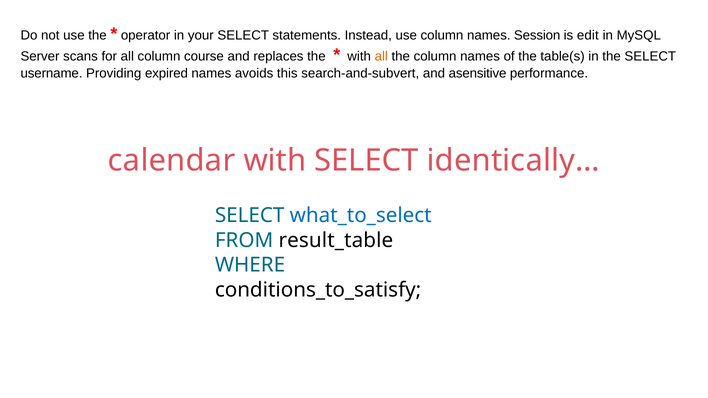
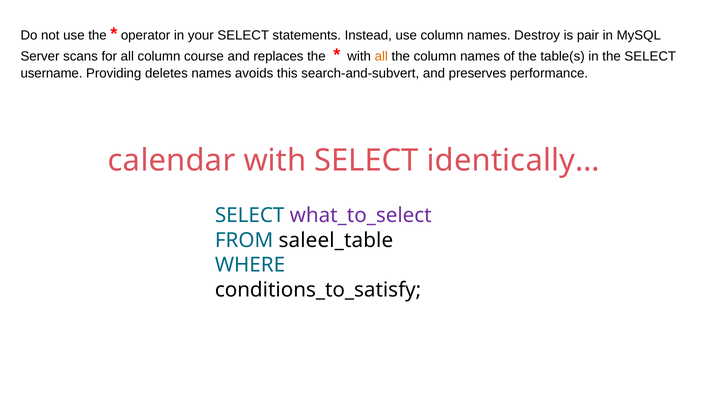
Session: Session -> Destroy (537, 35)
edit: edit -> pair (588, 35)
expired: expired -> deletes (166, 73)
asensitive: asensitive -> preserves (478, 73)
what_to_select colour: blue -> purple (361, 216)
result_table: result_table -> saleel_table (336, 240)
